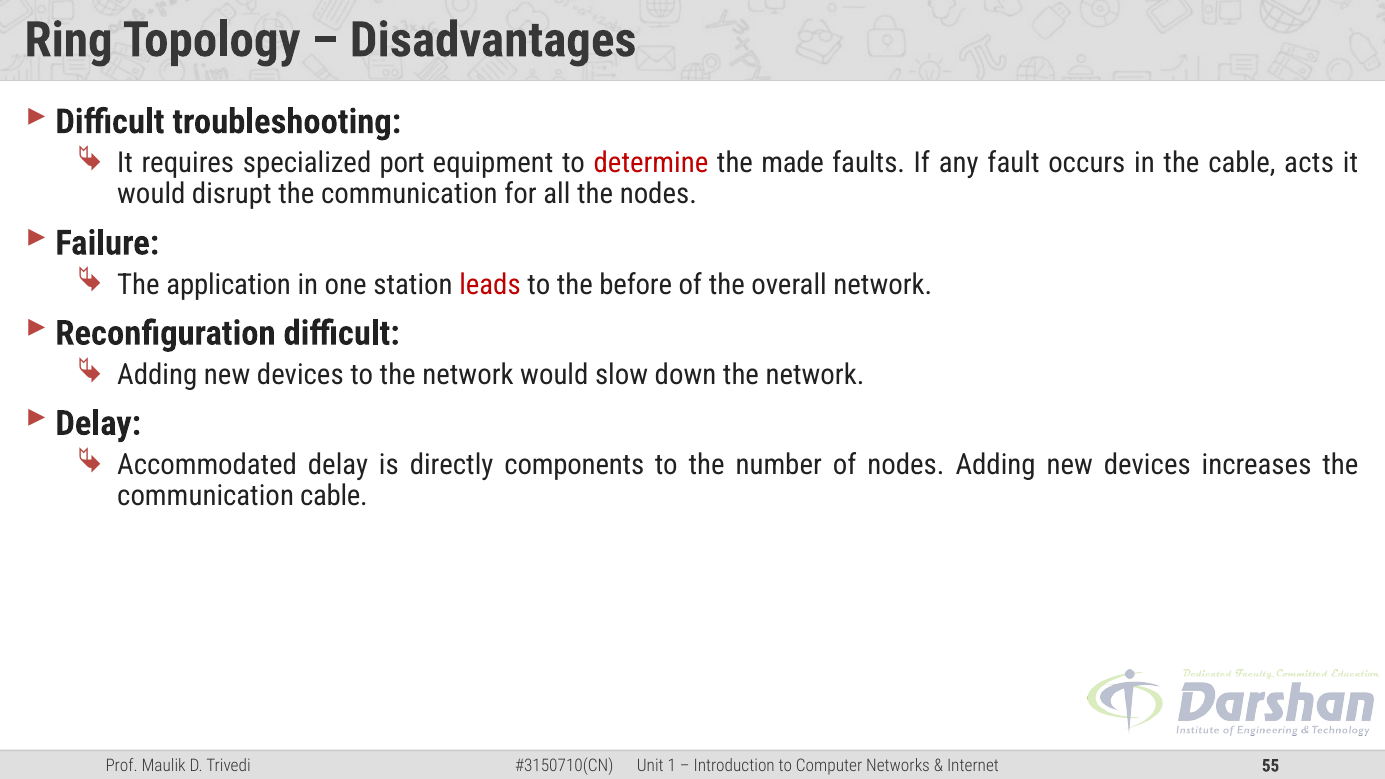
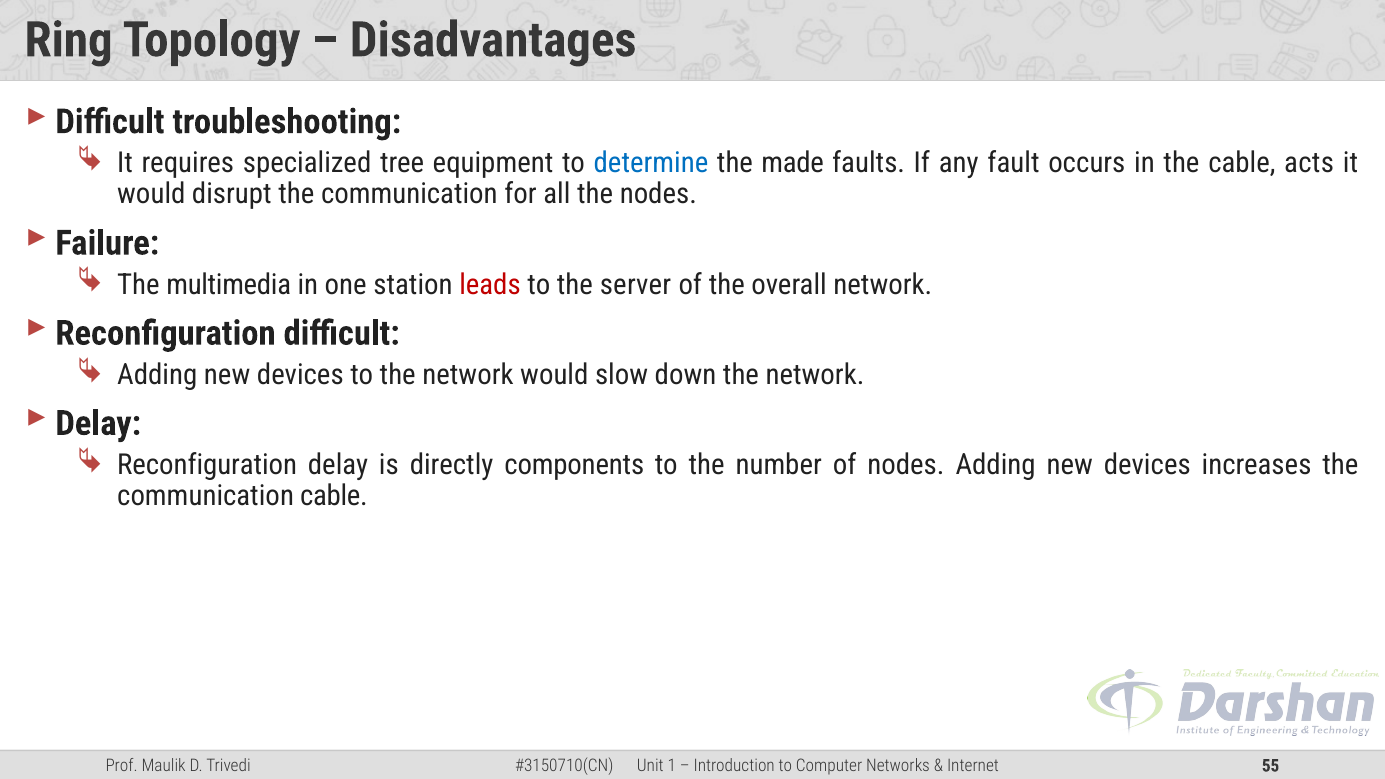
port: port -> tree (402, 163)
determine colour: red -> blue (651, 163)
application: application -> multimedia (229, 285)
before: before -> server (636, 285)
Accommodated: Accommodated -> Reconfiguration (207, 465)
